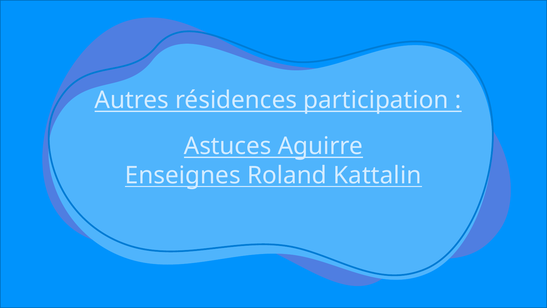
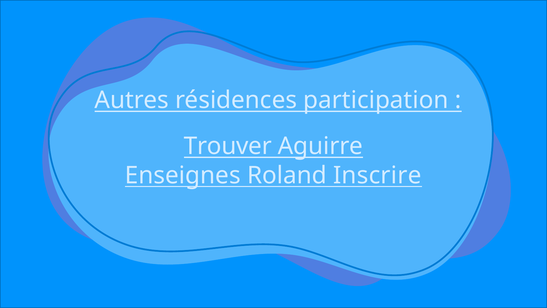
Astuces: Astuces -> Trouver (228, 146)
Kattalin: Kattalin -> Inscrire (377, 175)
